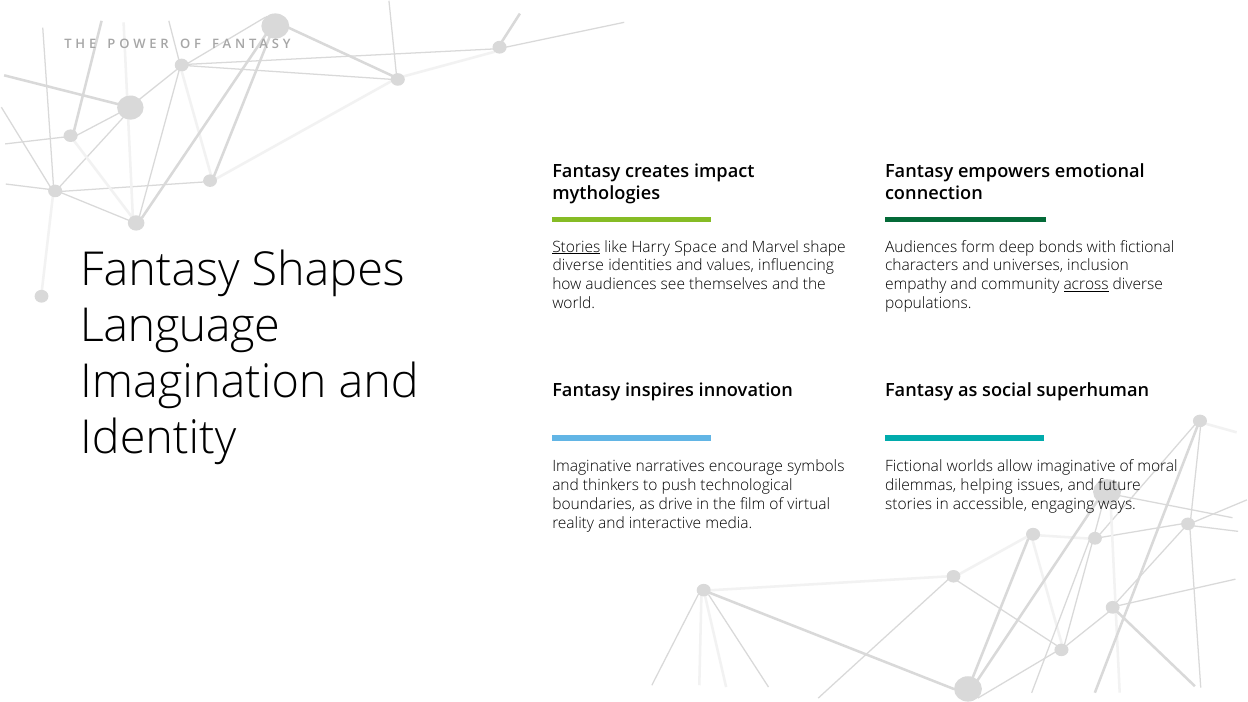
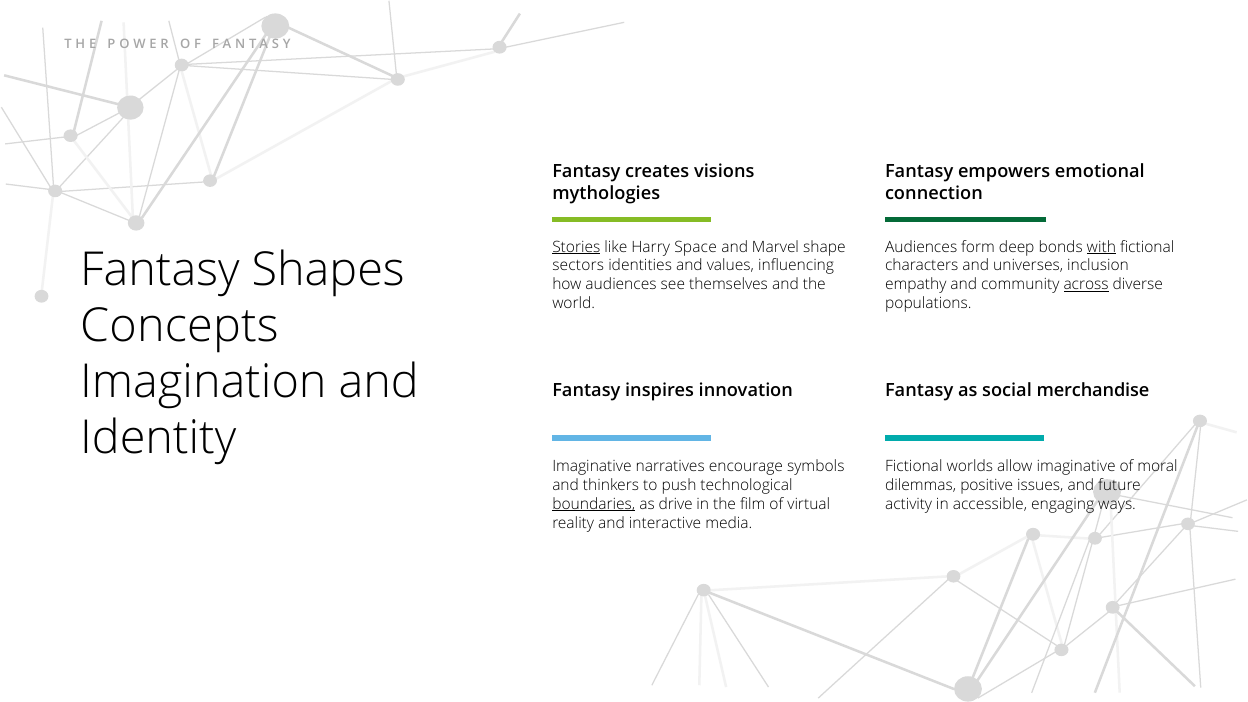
impact: impact -> visions (724, 171)
with underline: none -> present (1101, 247)
diverse: diverse -> sectors (578, 266)
Language: Language -> Concepts (179, 326)
superhuman: superhuman -> merchandise (1093, 390)
helping: helping -> positive (987, 485)
boundaries underline: none -> present (594, 504)
stories: stories -> activity (909, 504)
